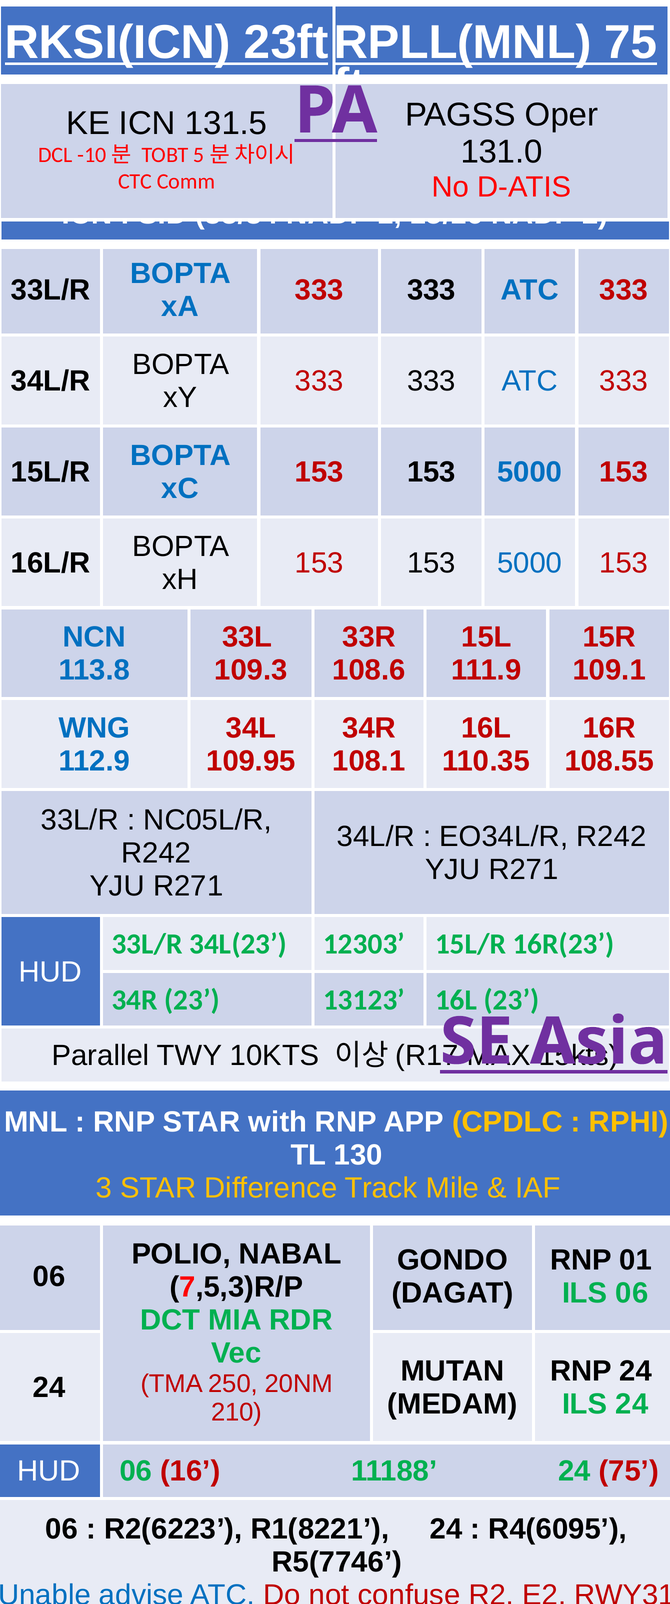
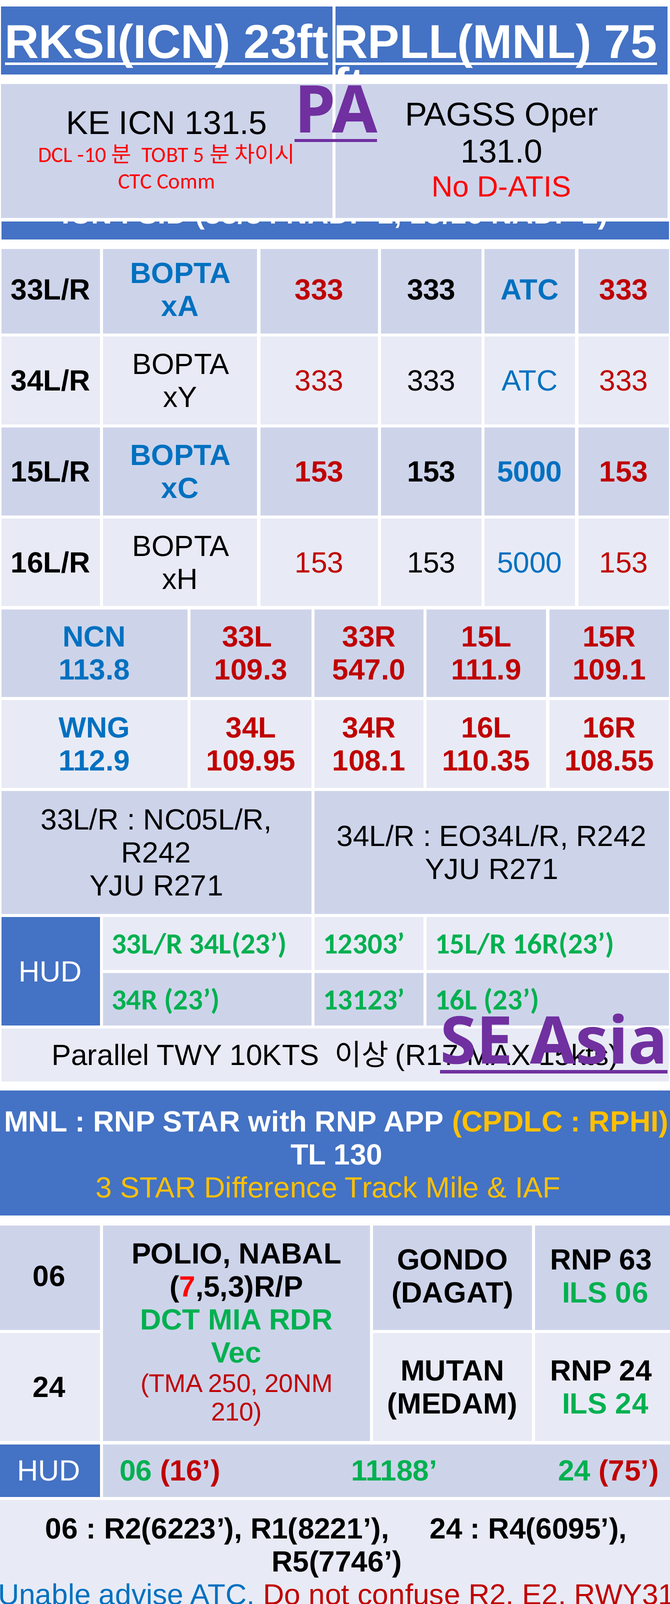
108.6: 108.6 -> 547.0 (369, 670)
01: 01 -> 63 (636, 1259)
